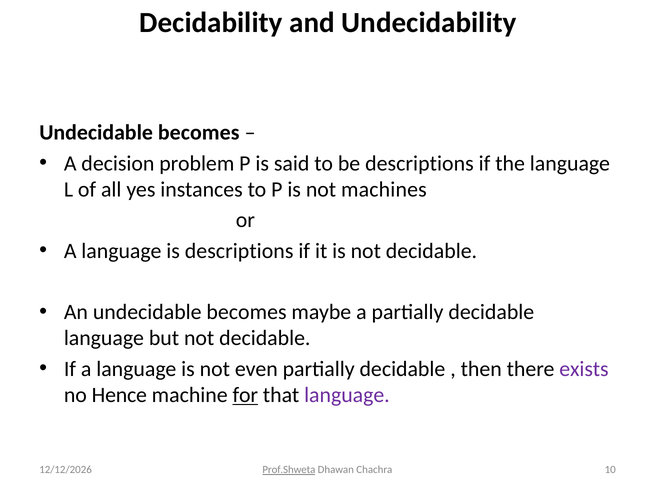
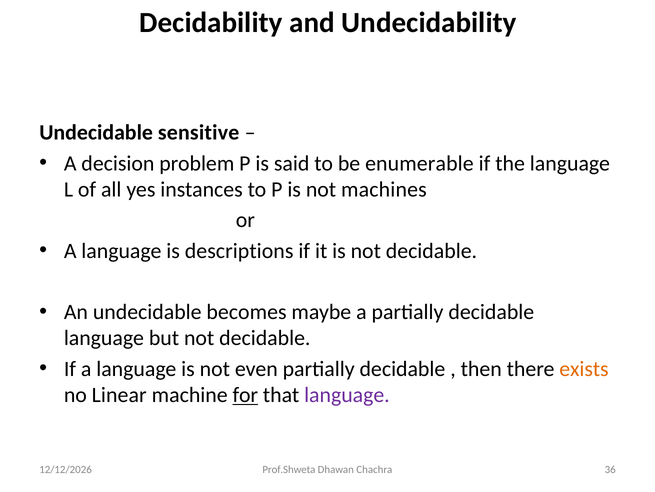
becomes: becomes -> sensitive (199, 133)
be descriptions: descriptions -> enumerable (419, 163)
exists colour: purple -> orange (584, 368)
Hence: Hence -> Linear (119, 394)
Prof.Shweta underline: present -> none (289, 469)
10: 10 -> 36 (610, 469)
